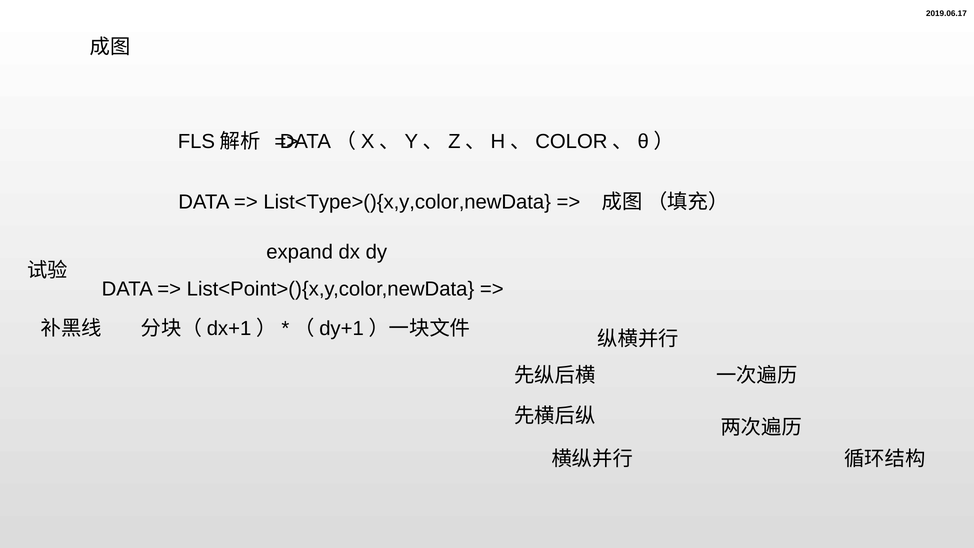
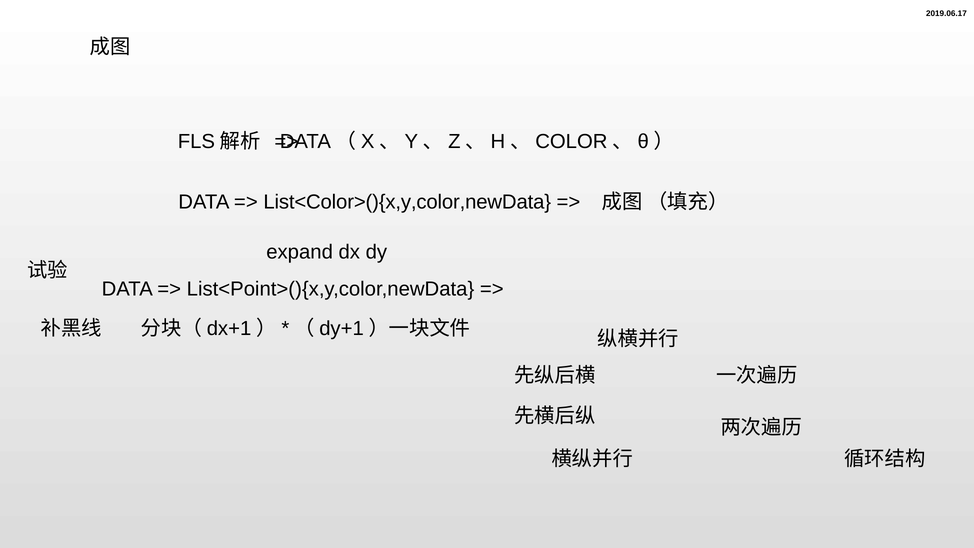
List<Type>(){x,y,color,newData: List<Type>(){x,y,color,newData -> List<Color>(){x,y,color,newData (407, 202)
